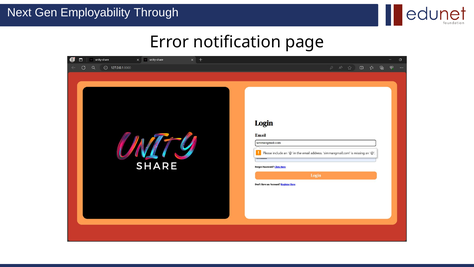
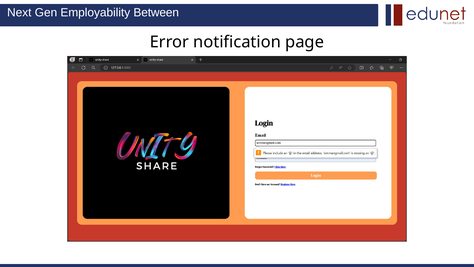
Through: Through -> Between (156, 13)
